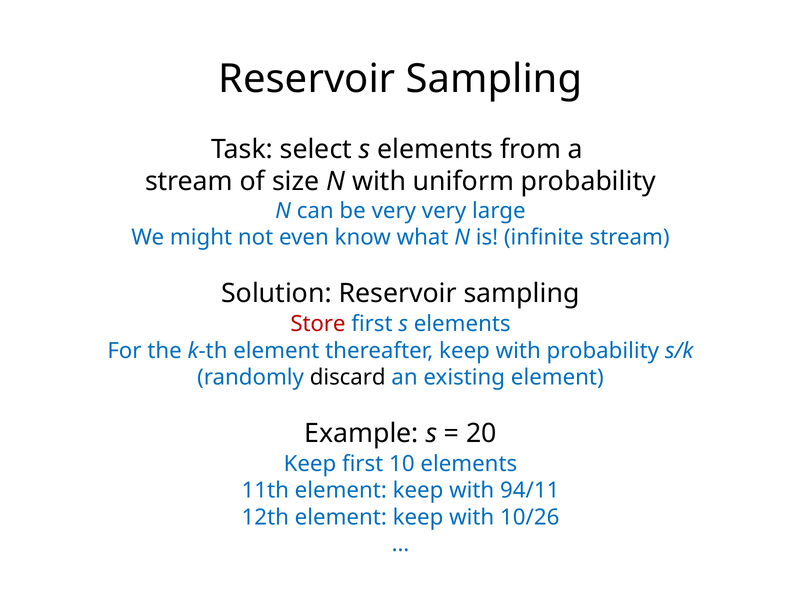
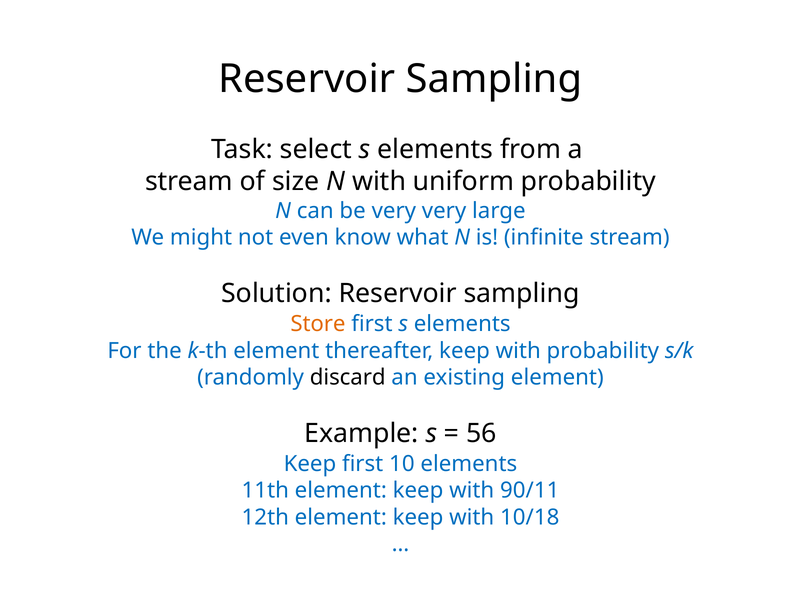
Store colour: red -> orange (318, 324)
20: 20 -> 56 (481, 433)
94/11: 94/11 -> 90/11 (530, 490)
10/26: 10/26 -> 10/18 (530, 517)
